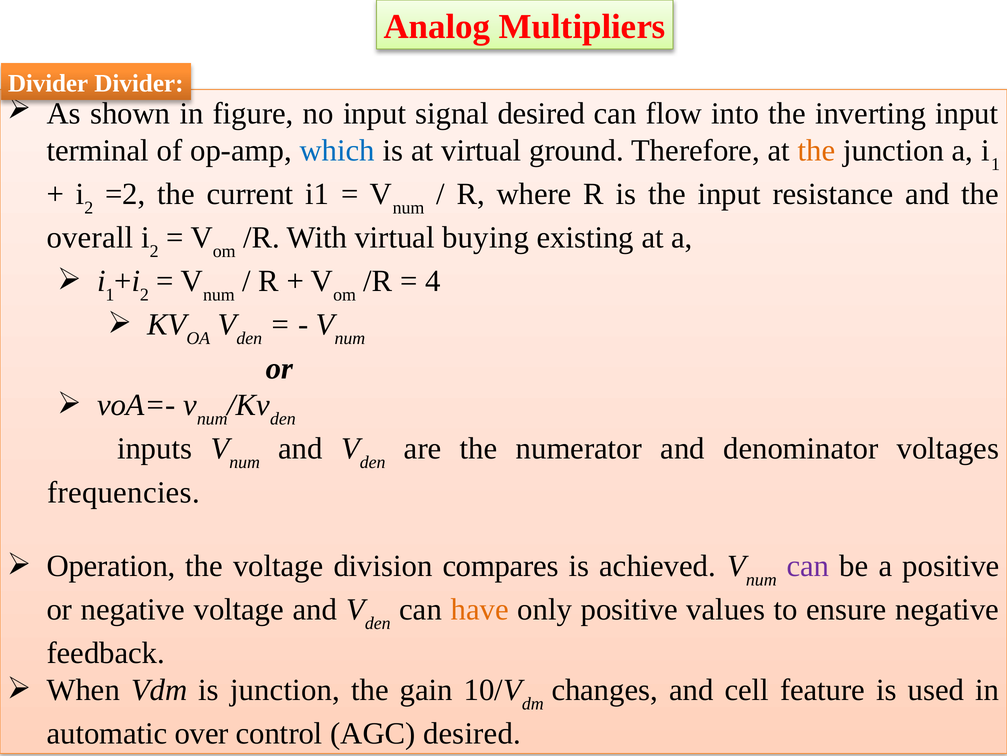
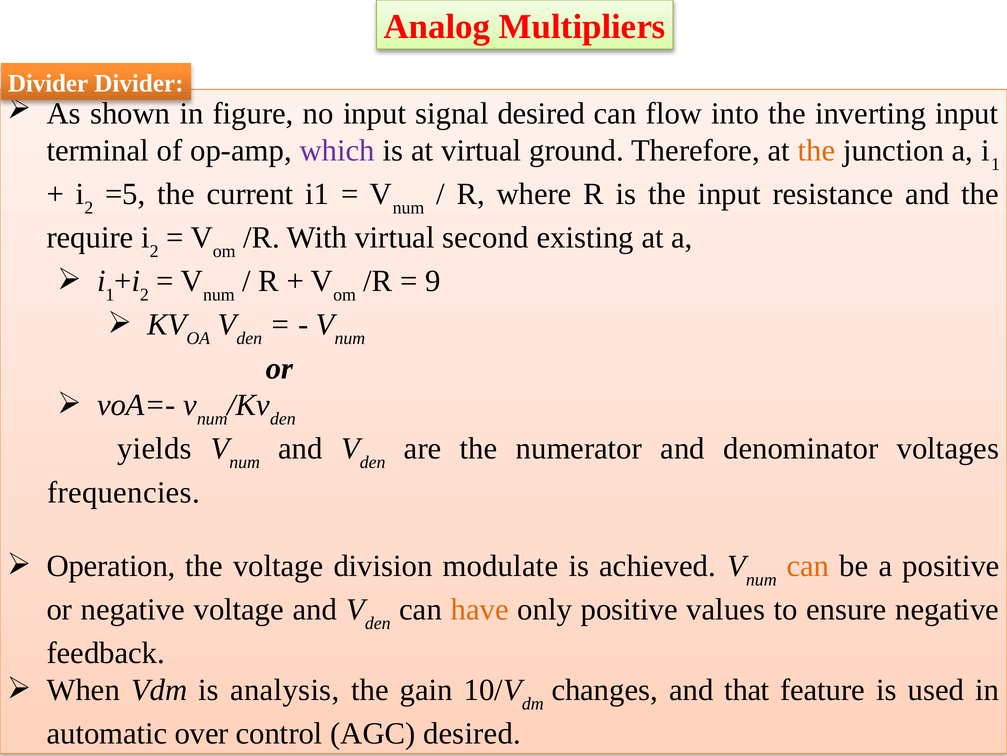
which colour: blue -> purple (337, 151)
=2: =2 -> =5 (125, 194)
overall: overall -> require (90, 238)
buying: buying -> second (486, 238)
4: 4 -> 9 (433, 281)
inputs: inputs -> yields (154, 448)
compares: compares -> modulate (500, 566)
can colour: purple -> orange (808, 566)
is junction: junction -> analysis (285, 690)
cell: cell -> that (747, 690)
